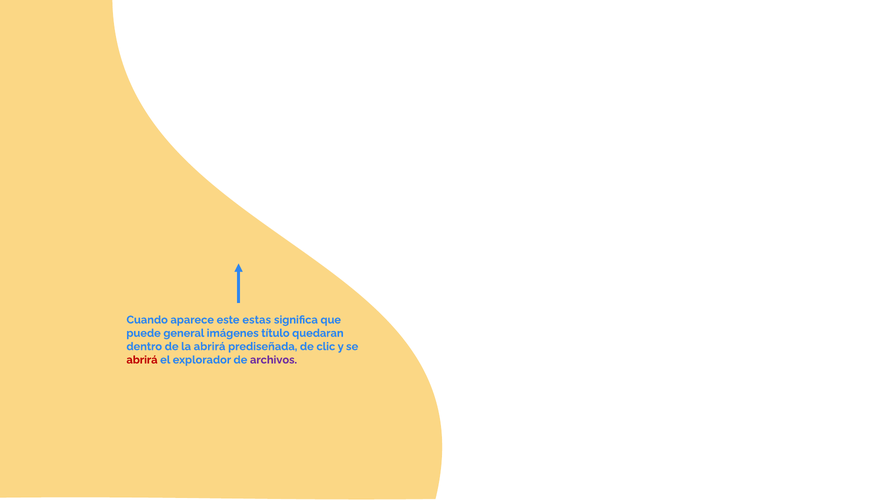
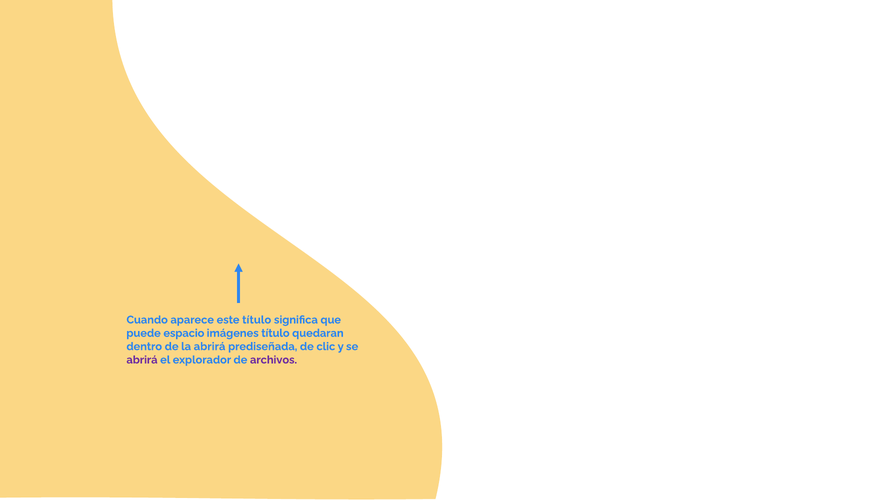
este estas: estas -> título (257, 320)
general: general -> espacio (184, 333)
abrirá colour: red -> purple (142, 360)
